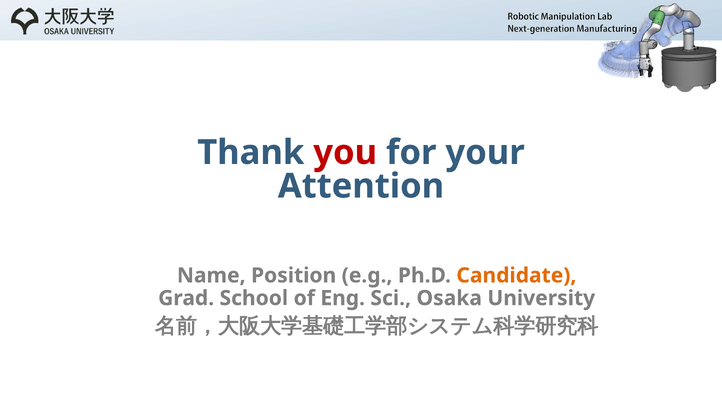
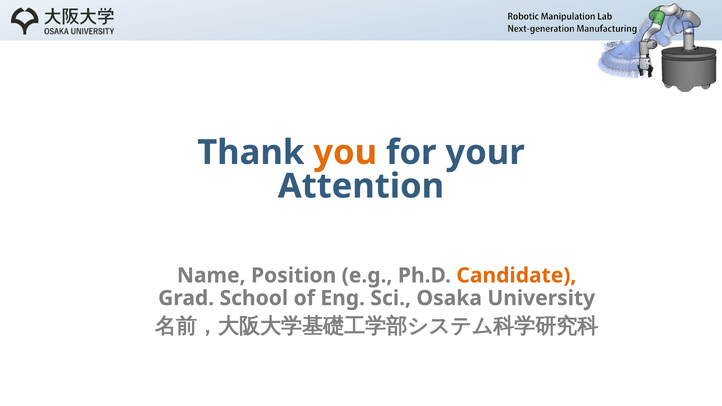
you colour: red -> orange (345, 153)
